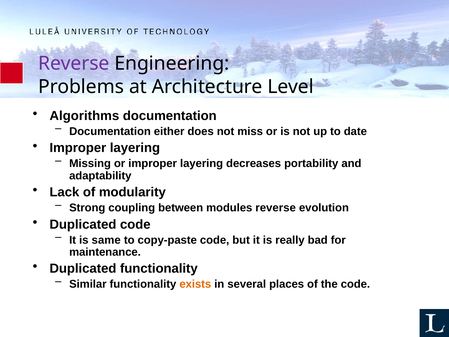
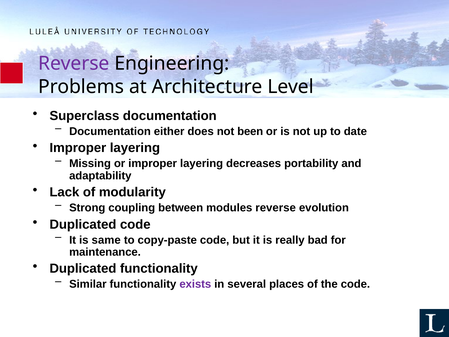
Algorithms: Algorithms -> Superclass (84, 116)
miss: miss -> been (250, 131)
exists colour: orange -> purple (195, 284)
